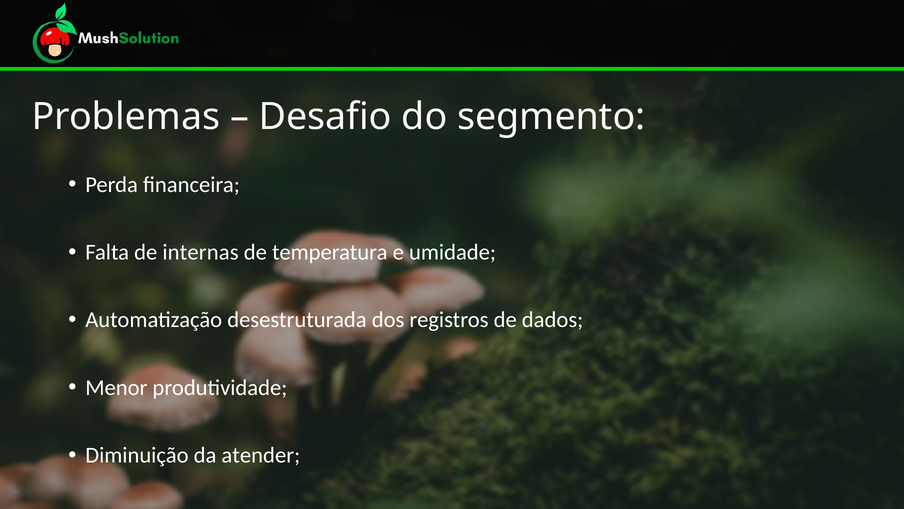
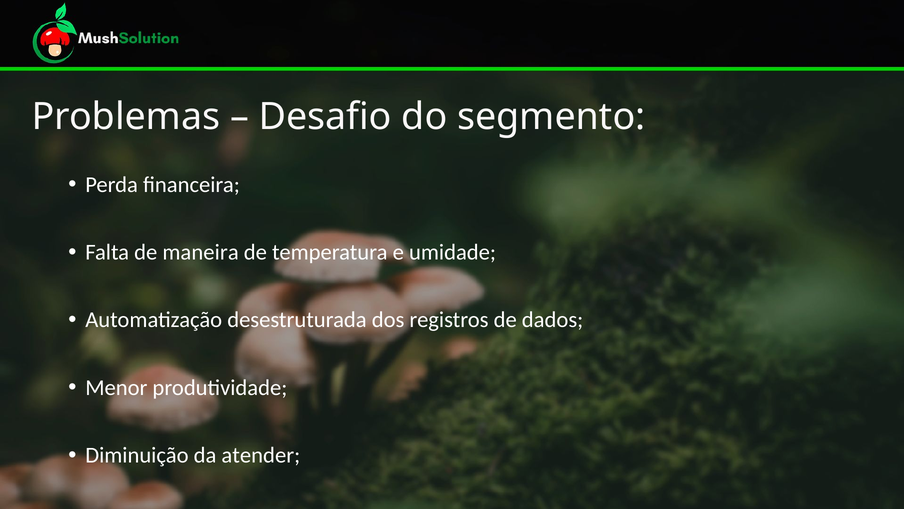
internas: internas -> maneira (201, 252)
